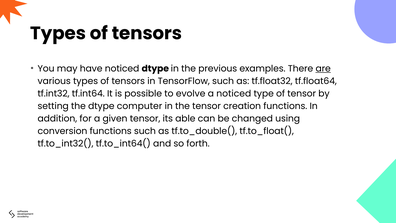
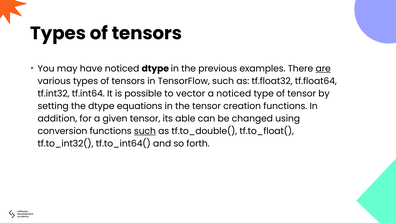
evolve: evolve -> vector (191, 93)
computer: computer -> equations (140, 106)
such underline: none -> present (145, 131)
